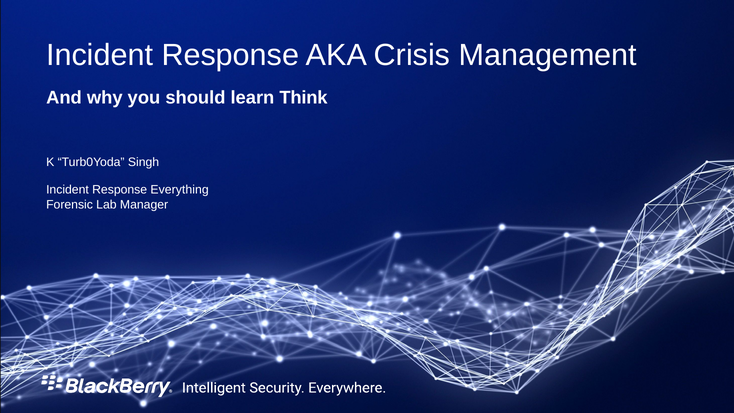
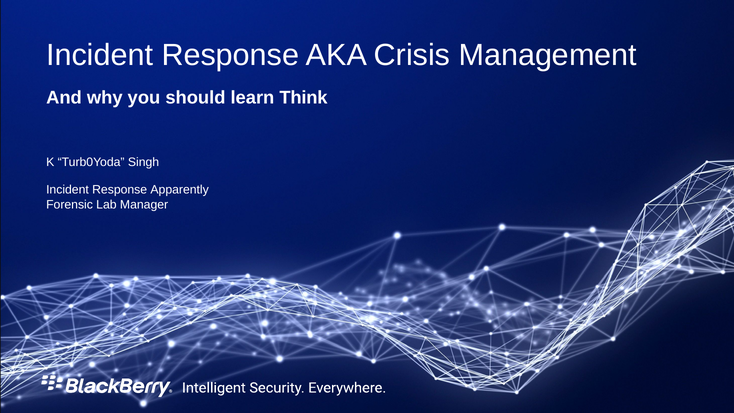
Everything: Everything -> Apparently (180, 190)
